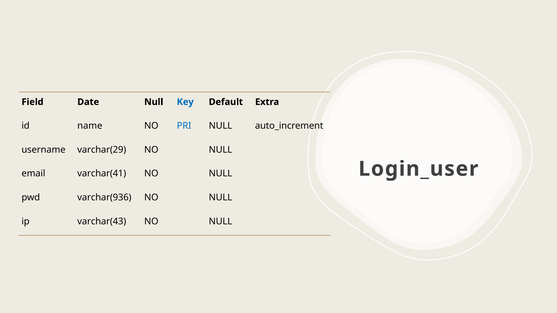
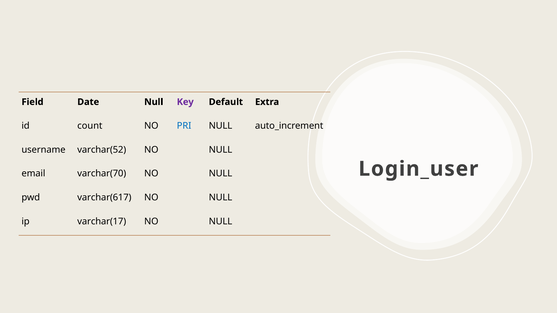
Key colour: blue -> purple (185, 102)
name: name -> count (90, 126)
varchar(29: varchar(29 -> varchar(52 (102, 150)
varchar(41: varchar(41 -> varchar(70 (102, 174)
varchar(936: varchar(936 -> varchar(617 (104, 198)
varchar(43: varchar(43 -> varchar(17 (102, 222)
